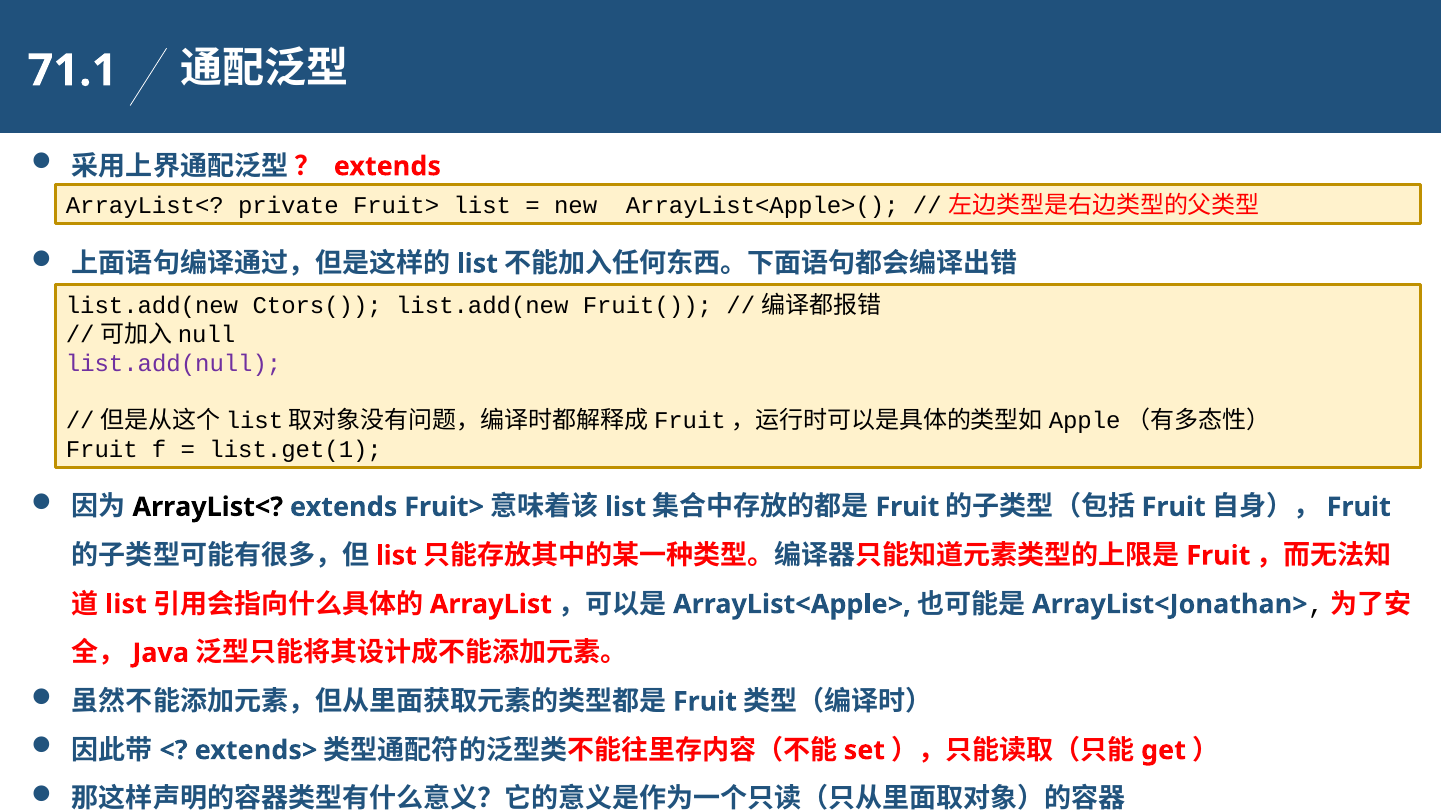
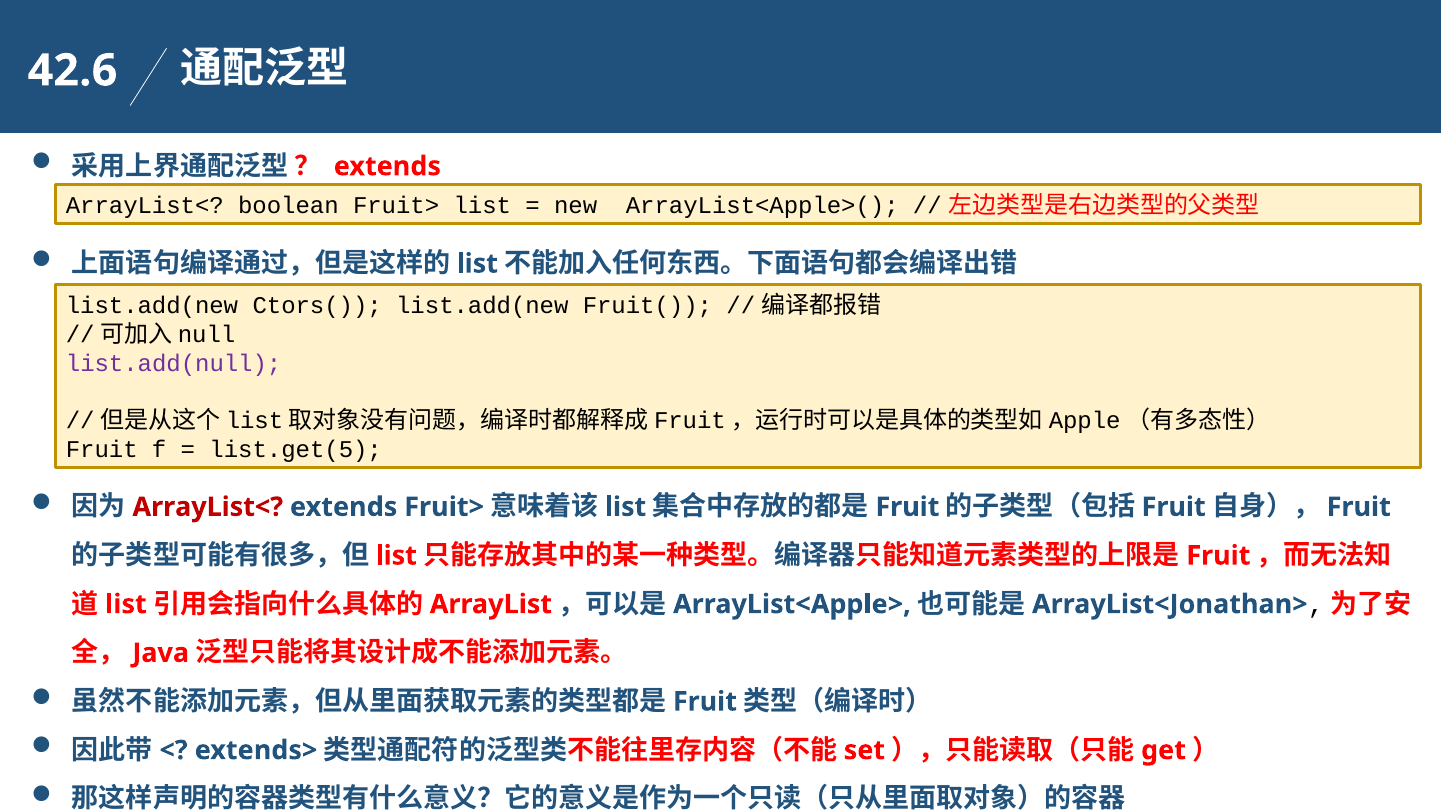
71.1: 71.1 -> 42.6 (72, 71)
private: private -> boolean (288, 206)
list.get(1: list.get(1 -> list.get(5 (296, 449)
ArrayList< colour: black -> red (208, 507)
